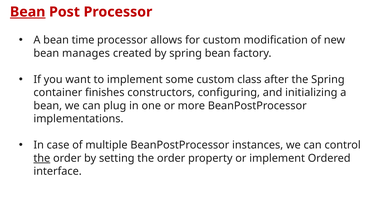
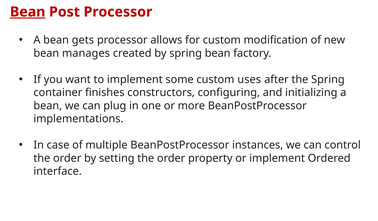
time: time -> gets (83, 40)
class: class -> uses (249, 79)
the underline: present -> none (42, 158)
